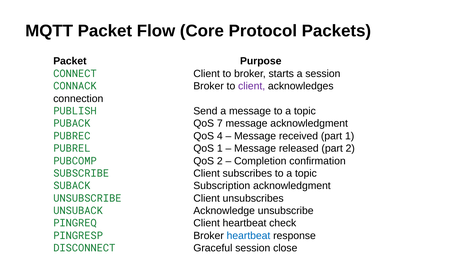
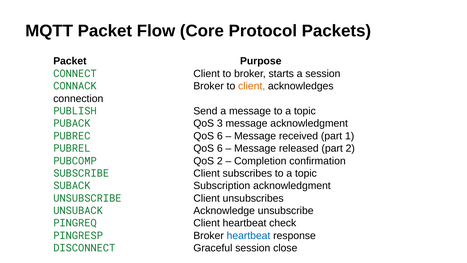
client colour: purple -> orange (252, 86)
7: 7 -> 3 (220, 123)
PUBREC QoS 4: 4 -> 6 (220, 136)
PUBREL QoS 1: 1 -> 6 (220, 148)
